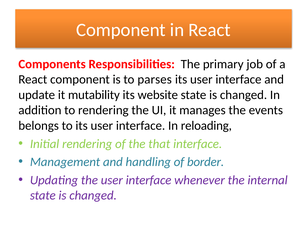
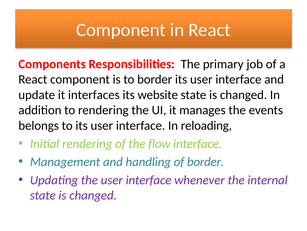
to parses: parses -> border (155, 79)
mutability: mutability -> interfaces (94, 95)
that: that -> flow (159, 143)
